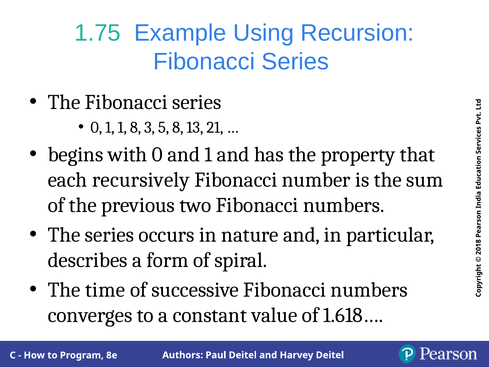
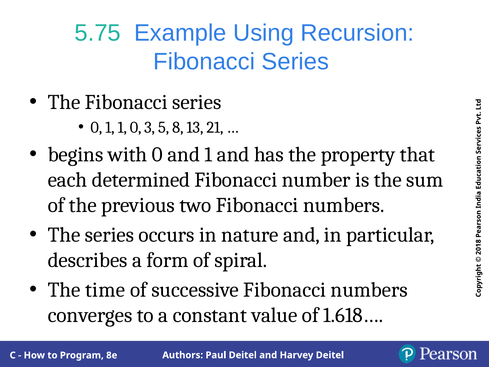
1.75: 1.75 -> 5.75 (98, 33)
1 1 8: 8 -> 0 (136, 127)
recursively: recursively -> determined (141, 180)
